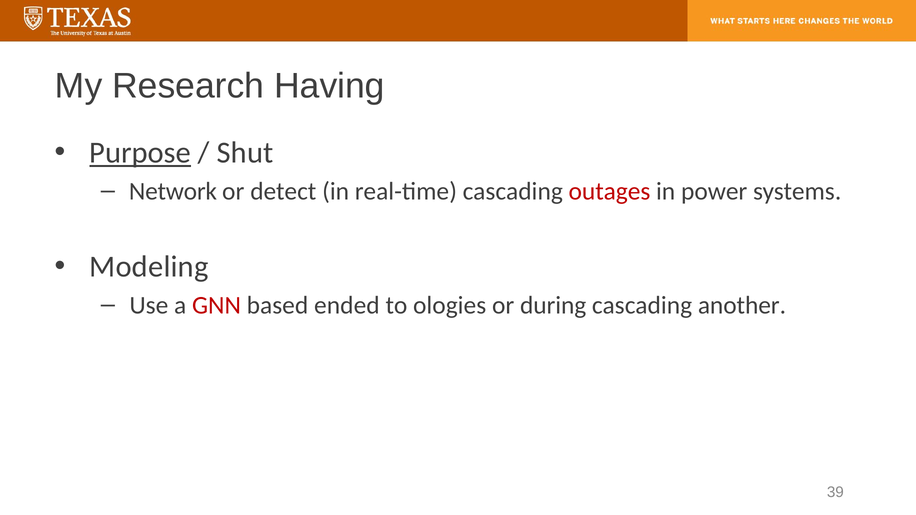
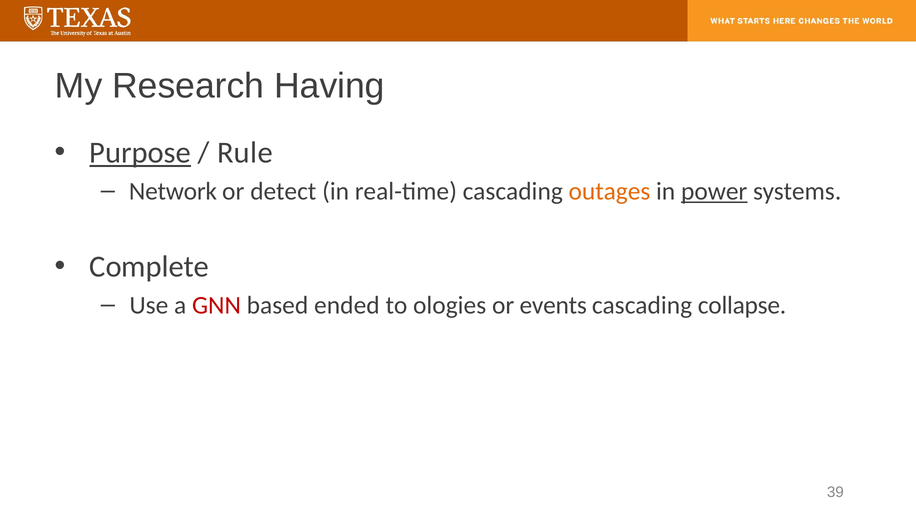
Shut: Shut -> Rule (245, 153)
outages colour: red -> orange (609, 191)
power underline: none -> present (714, 191)
Modeling: Modeling -> Complete (149, 267)
during: during -> events (553, 305)
another: another -> collapse (742, 305)
